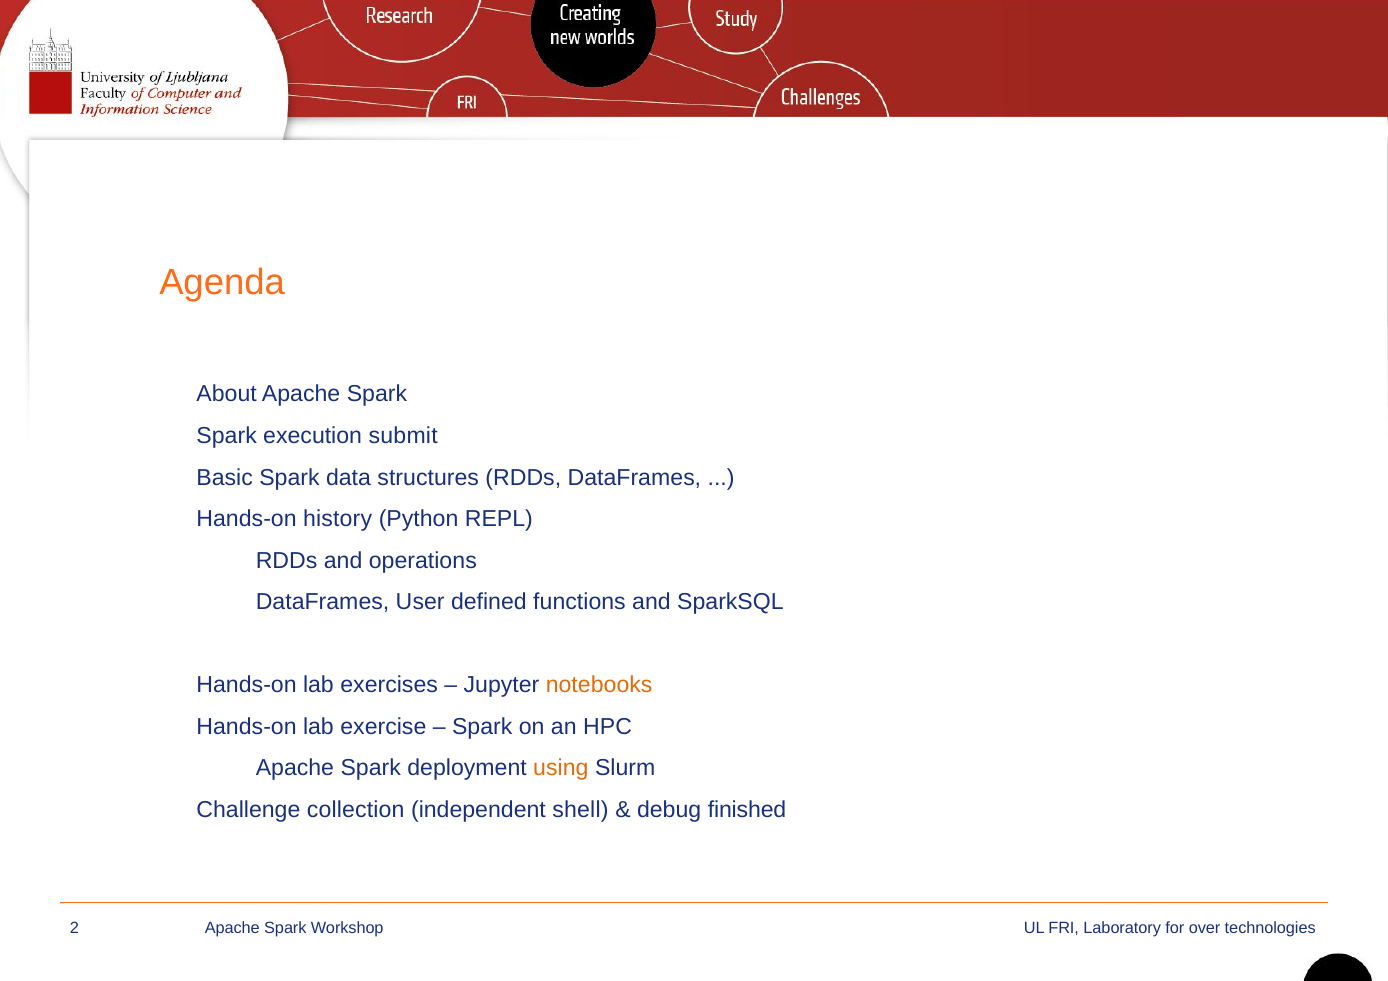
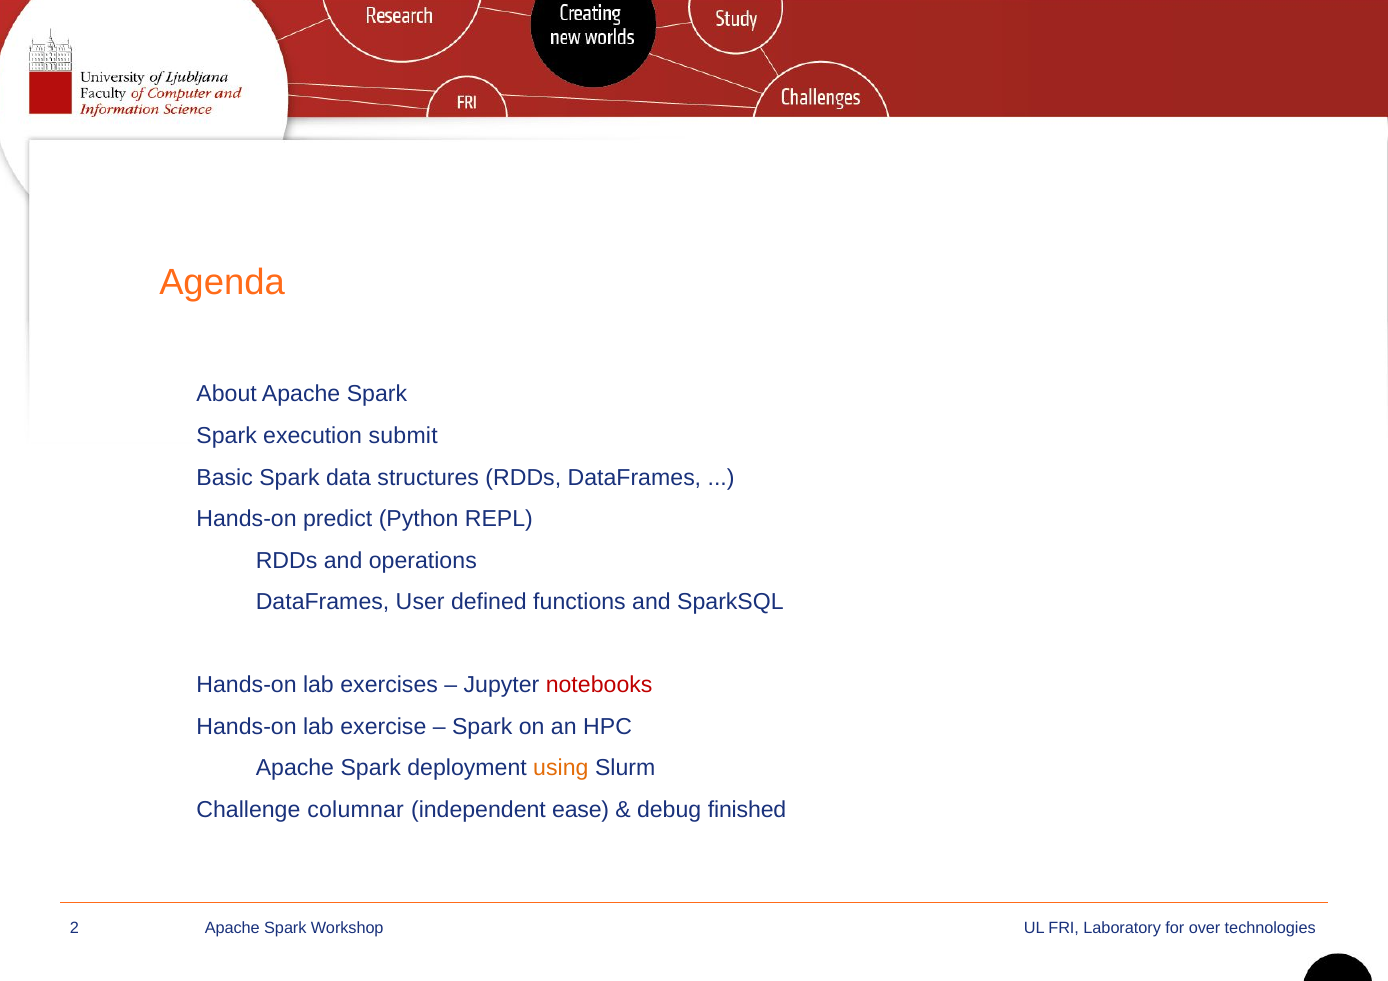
history: history -> predict (338, 519)
notebooks colour: orange -> red (599, 685)
collection: collection -> columnar (356, 810)
shell: shell -> ease (581, 810)
